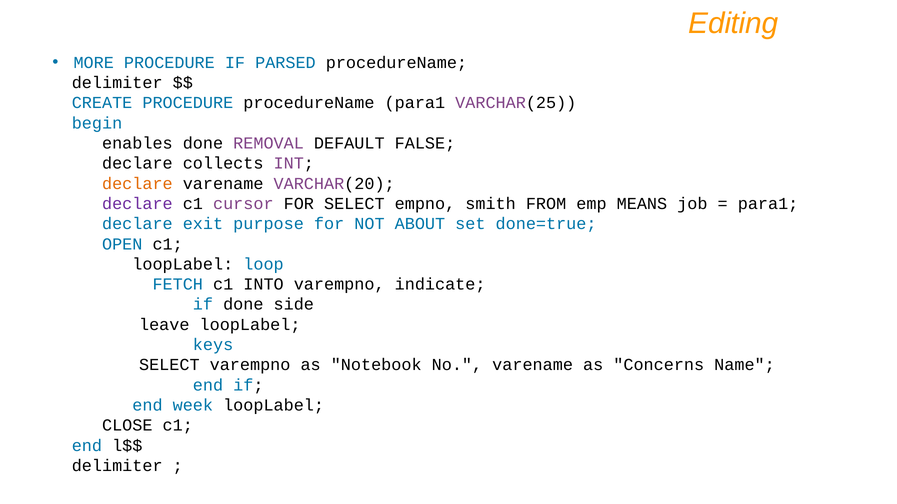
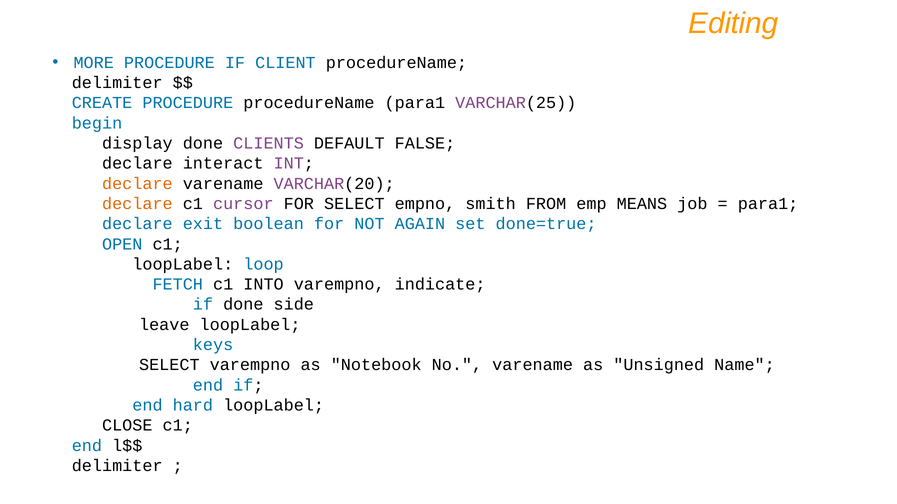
PARSED: PARSED -> CLIENT (285, 63)
enables: enables -> display (137, 143)
REMOVAL: REMOVAL -> CLIENTS (269, 143)
collects: collects -> interact (223, 164)
declare colour: purple -> orange (137, 204)
purpose: purpose -> boolean (269, 224)
ABOUT: ABOUT -> AGAIN (420, 224)
Concerns: Concerns -> Unsigned (659, 365)
week: week -> hard (193, 406)
